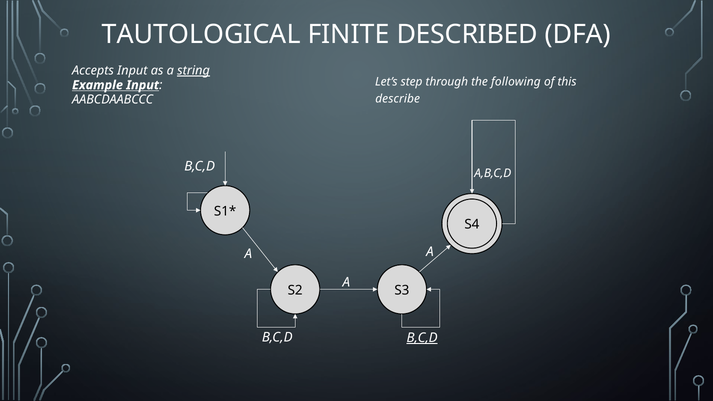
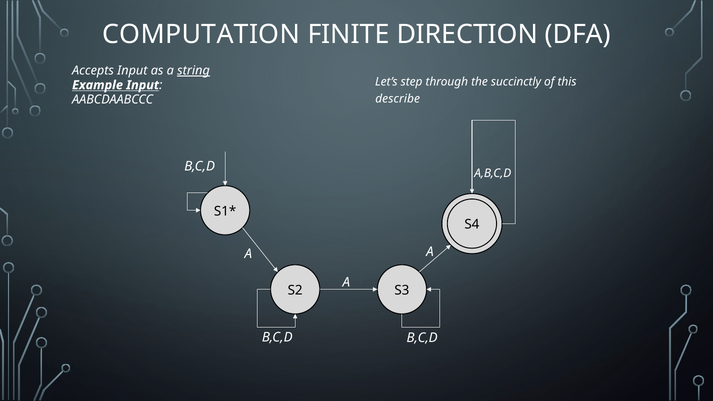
TAUTOLOGICAL: TAUTOLOGICAL -> COMPUTATION (201, 34)
DESCRIBED: DESCRIBED -> DIRECTION (467, 34)
following: following -> succinctly (516, 82)
B,C,D underline: present -> none (422, 338)
